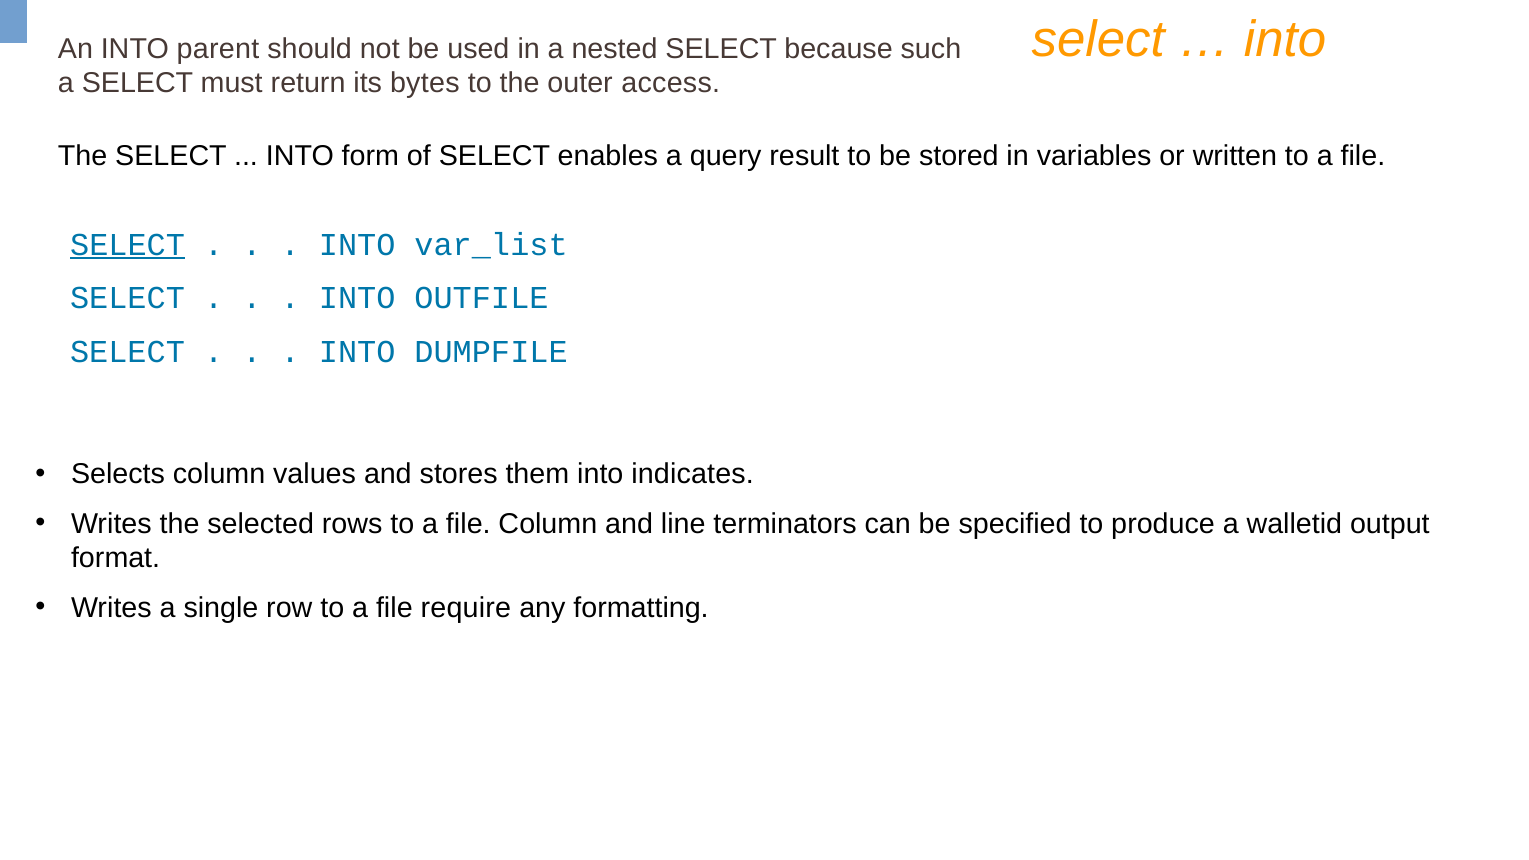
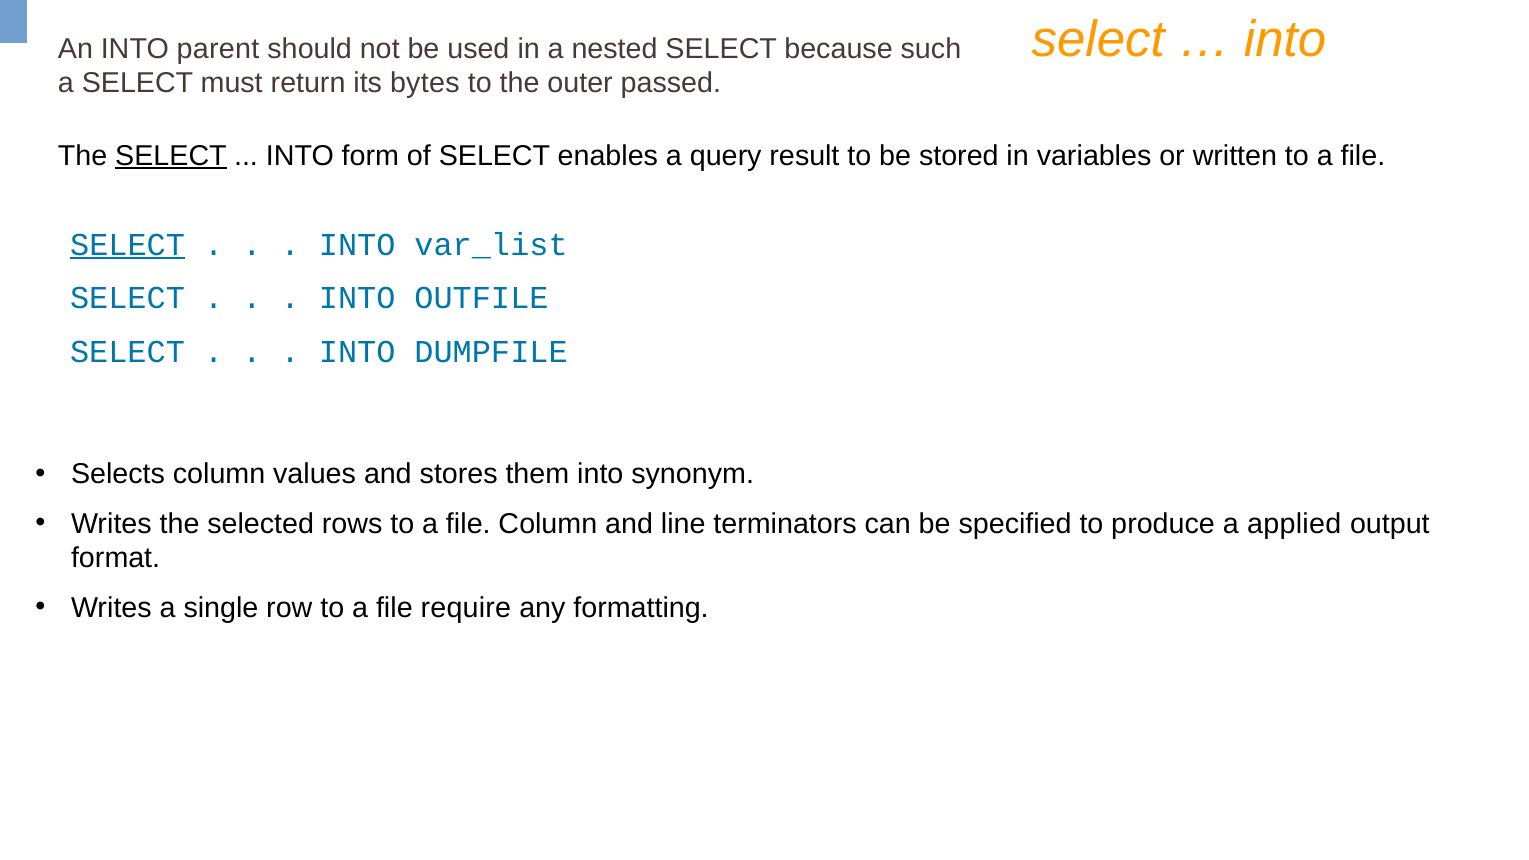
access: access -> passed (671, 83)
SELECT underline: none -> present (171, 156)
indicates: indicates -> synonym (693, 474)
walletid: walletid -> applied (1294, 524)
